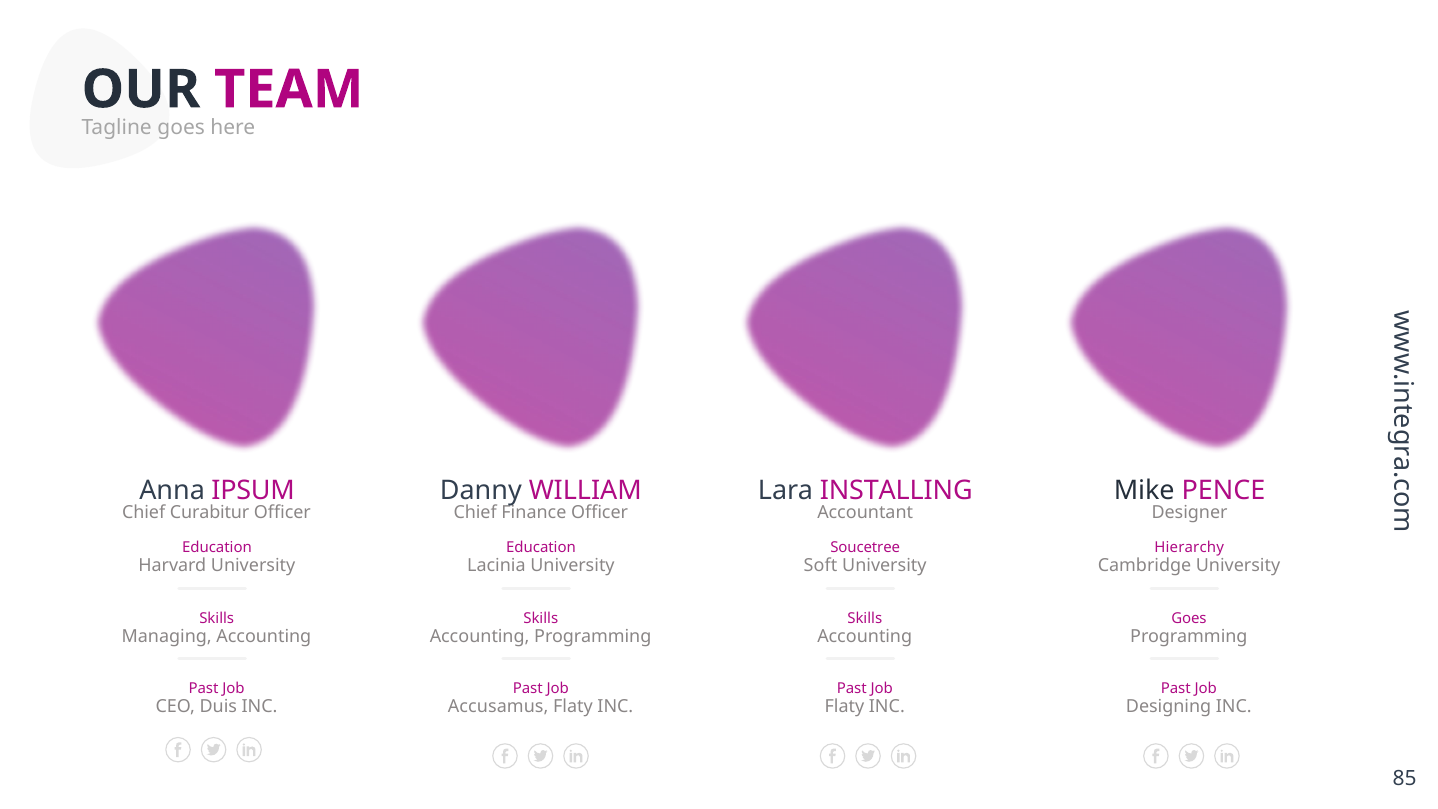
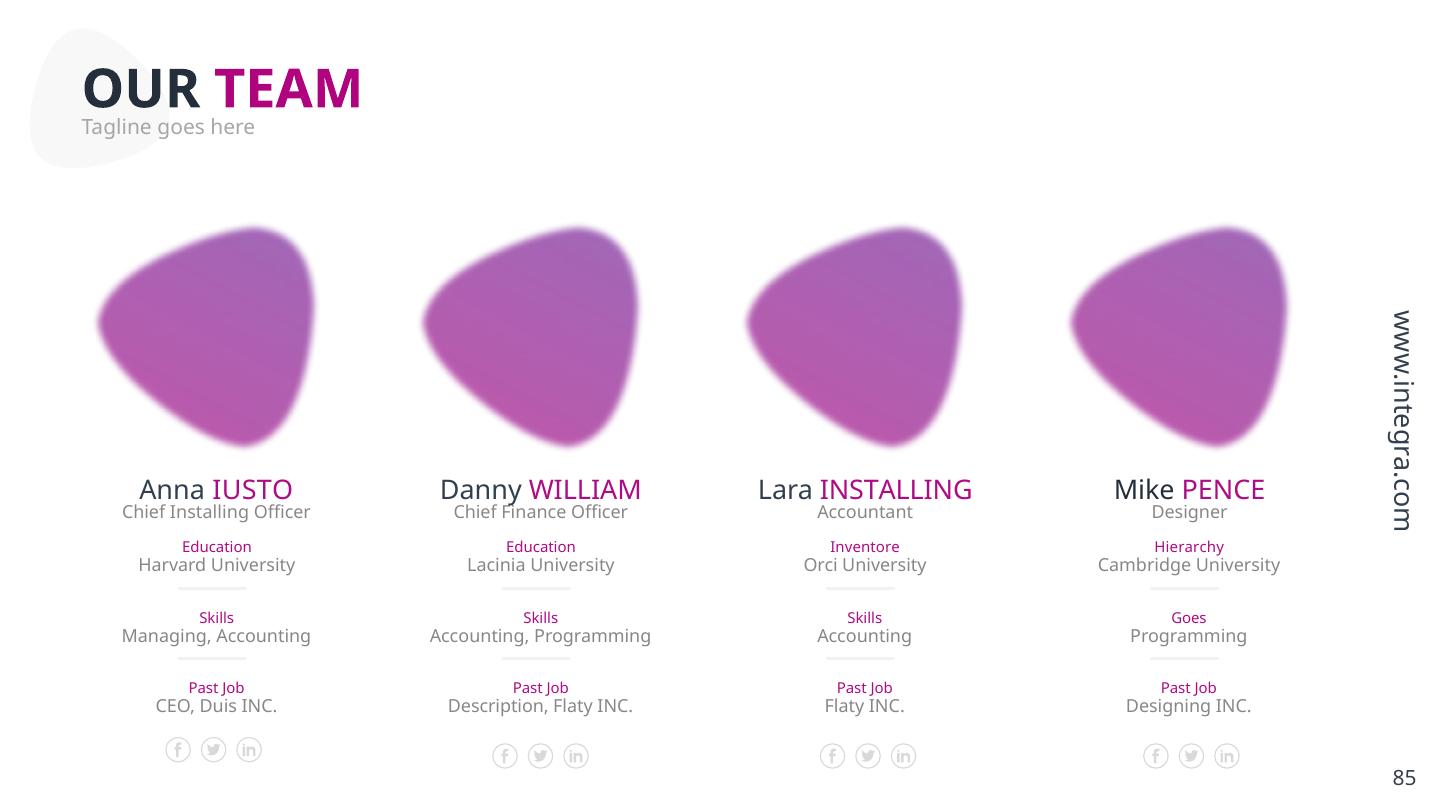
IPSUM: IPSUM -> IUSTO (253, 491)
Chief Curabitur: Curabitur -> Installing (210, 512)
Soucetree: Soucetree -> Inventore (865, 547)
Soft: Soft -> Orci (821, 566)
Accusamus: Accusamus -> Description (498, 706)
